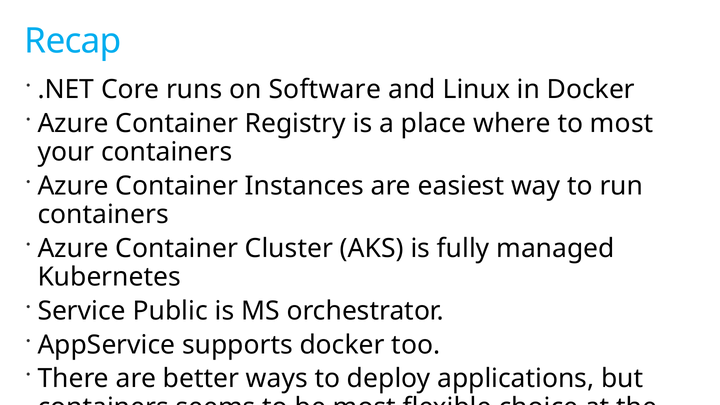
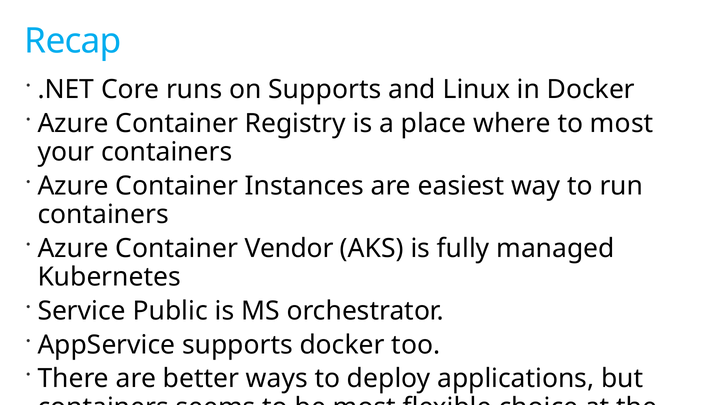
on Software: Software -> Supports (325, 90)
Cluster: Cluster -> Vendor (289, 248)
